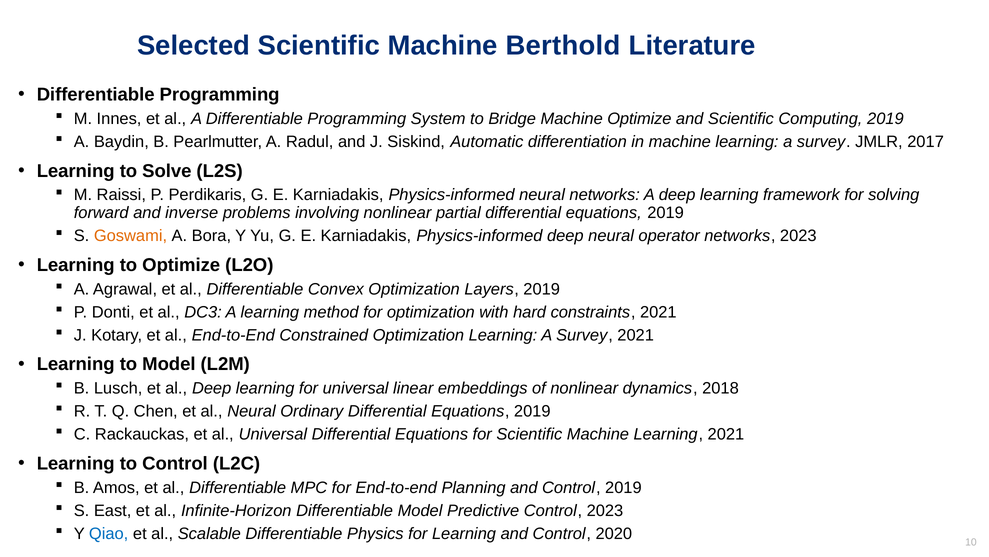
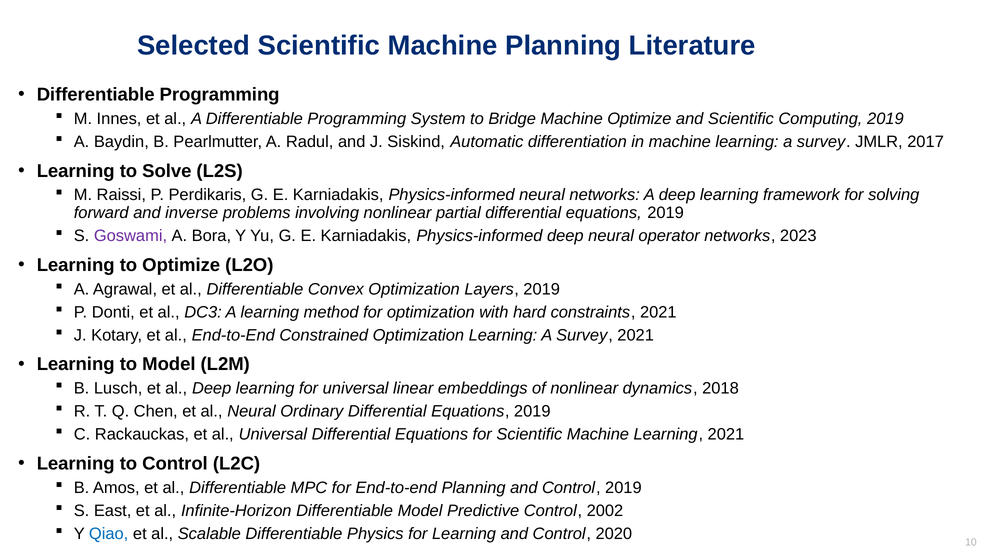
Machine Berthold: Berthold -> Planning (563, 46)
Goswami colour: orange -> purple (131, 236)
Control 2023: 2023 -> 2002 (605, 510)
